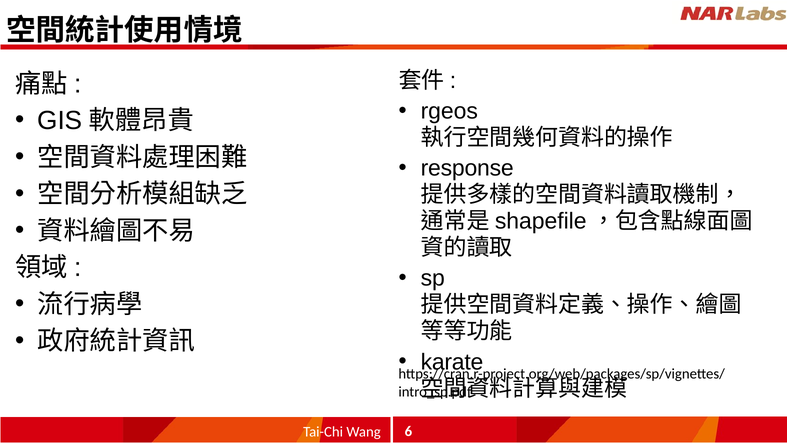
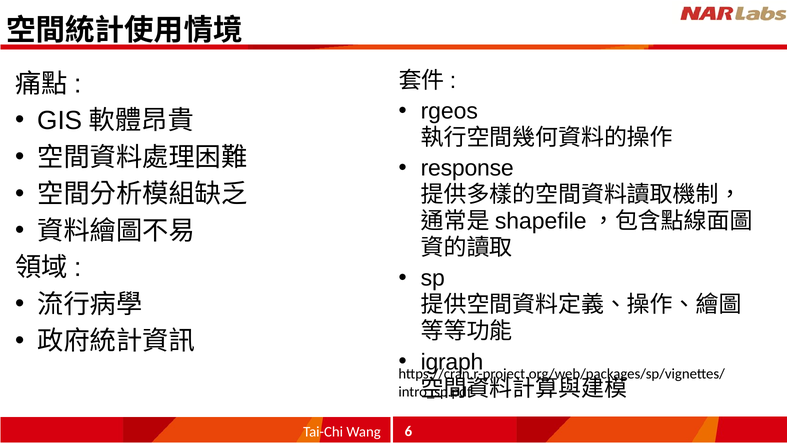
karate: karate -> igraph (452, 362)
